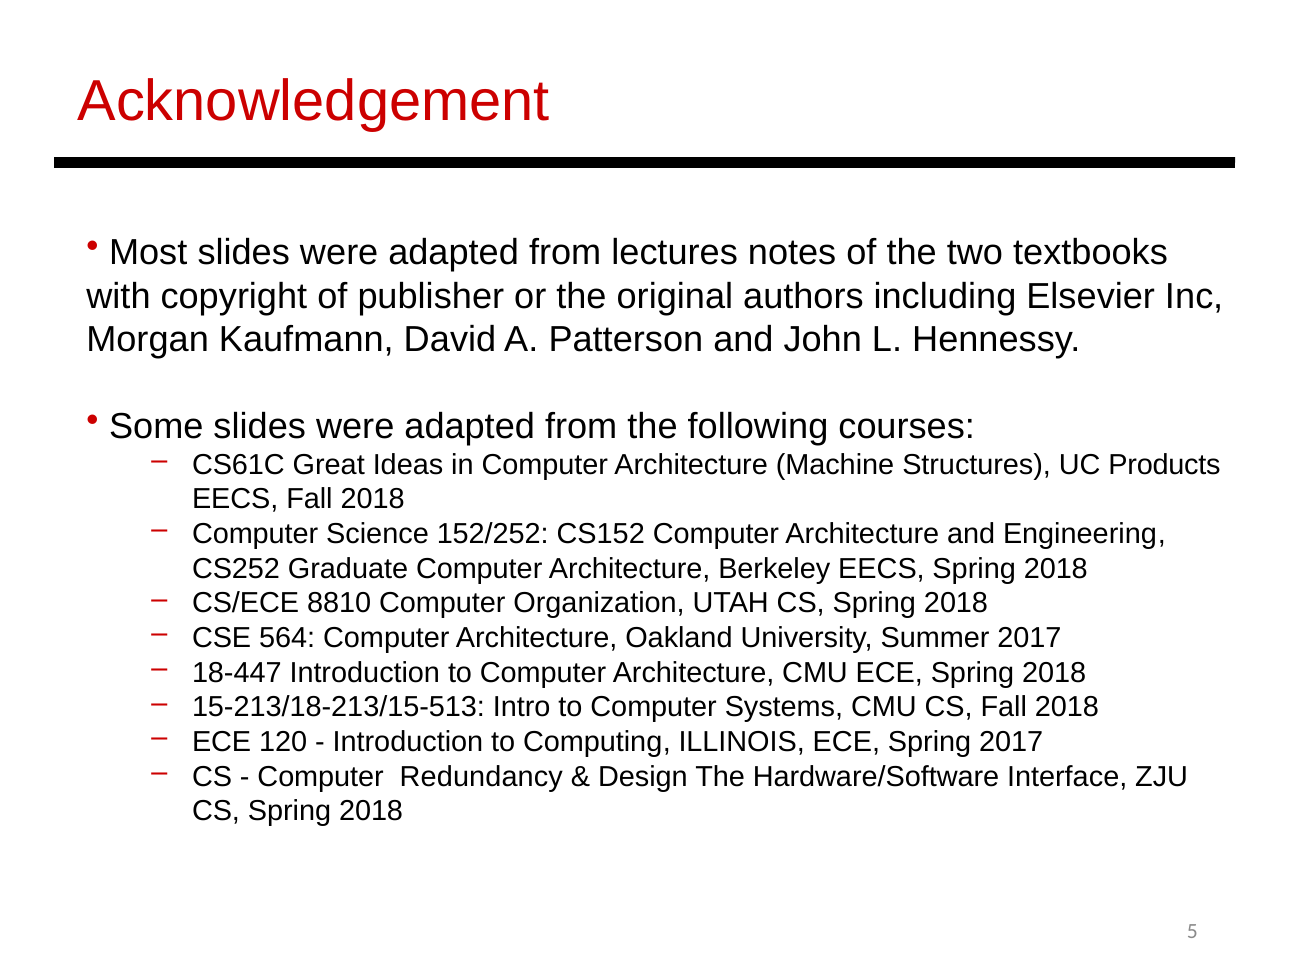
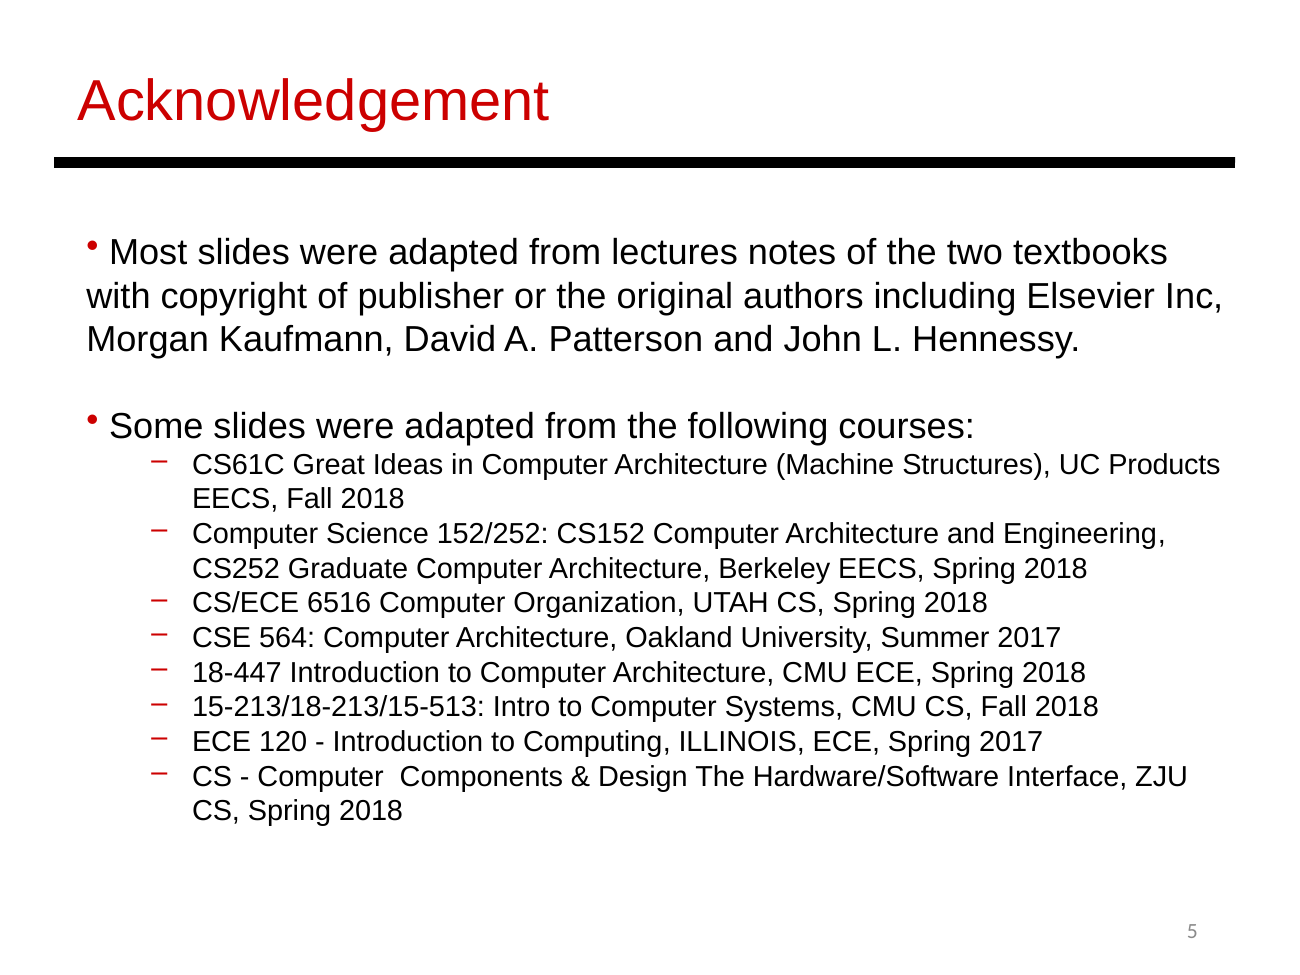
8810: 8810 -> 6516 (339, 603)
Redundancy: Redundancy -> Components (481, 777)
